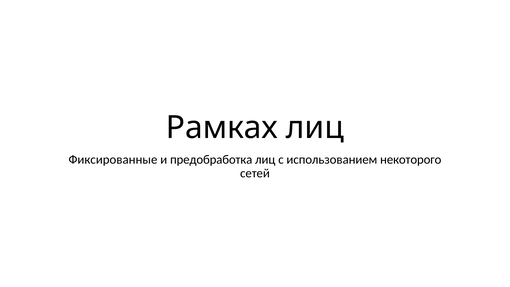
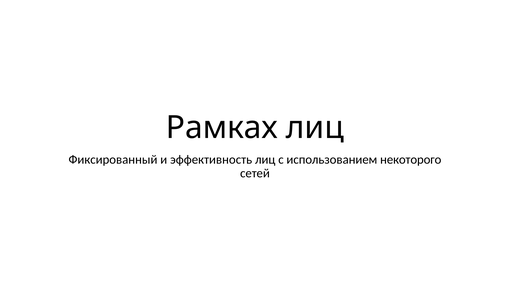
Фиксированные: Фиксированные -> Фиксированный (113, 159)
предобработка: предобработка -> эффективность (211, 159)
